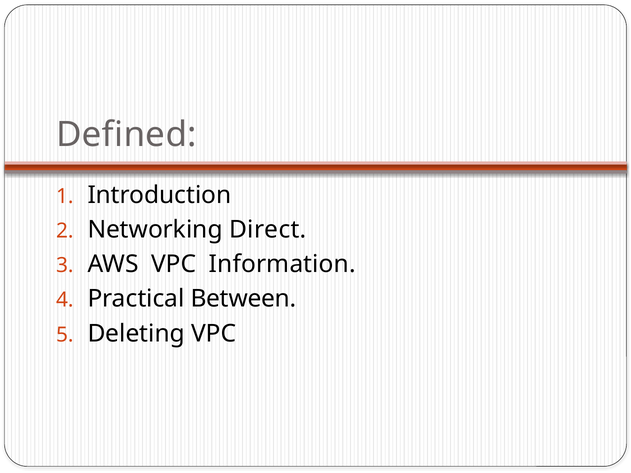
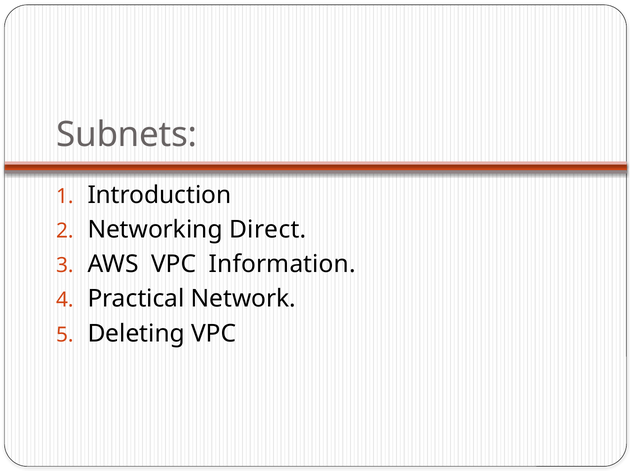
Defined: Defined -> Subnets (127, 135)
Between: Between -> Network (243, 299)
